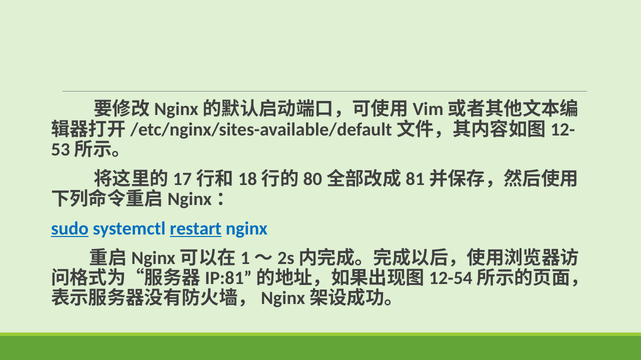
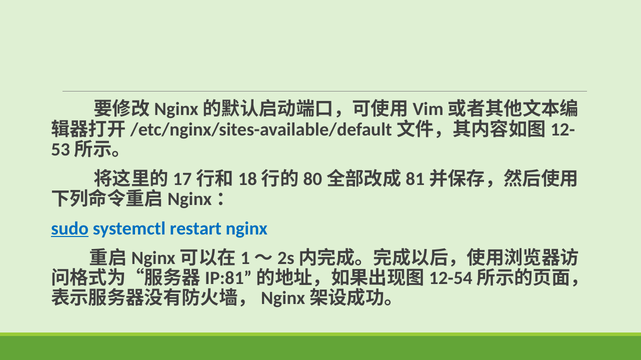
restart underline: present -> none (196, 229)
